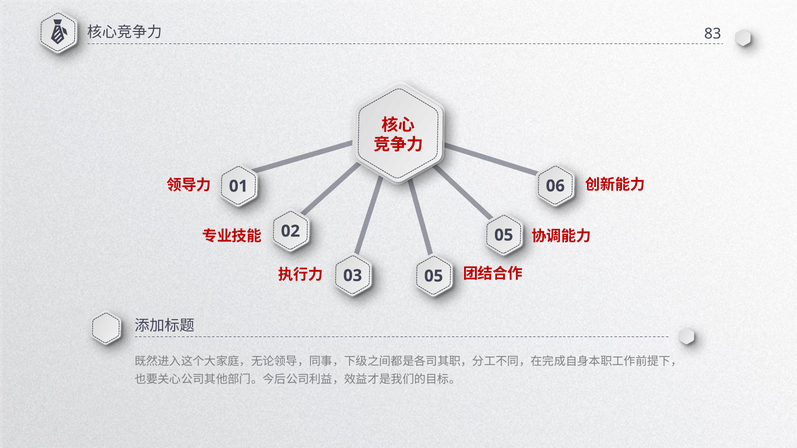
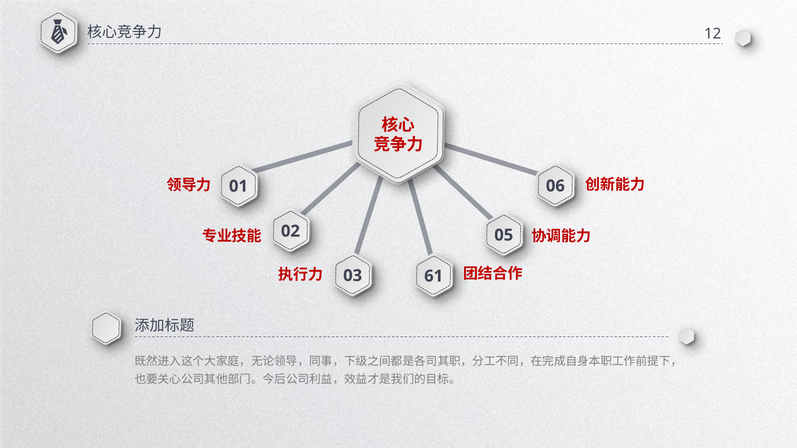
83: 83 -> 12 (713, 34)
03 05: 05 -> 61 (434, 276)
